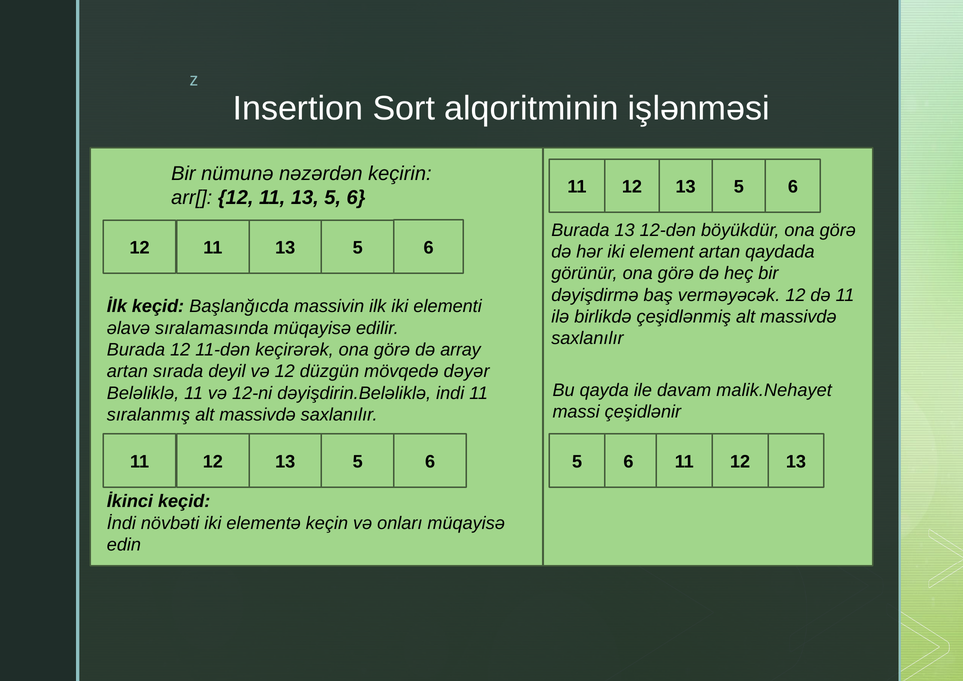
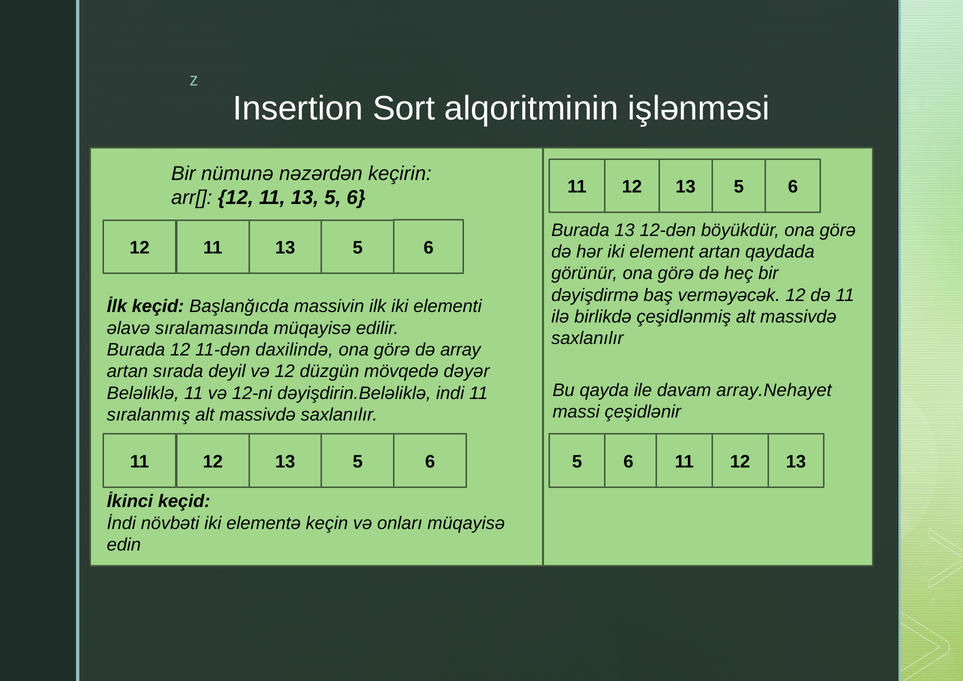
keçirərək: keçirərək -> daxilində (294, 350)
malik.Nehayet: malik.Nehayet -> array.Nehayet (774, 390)
